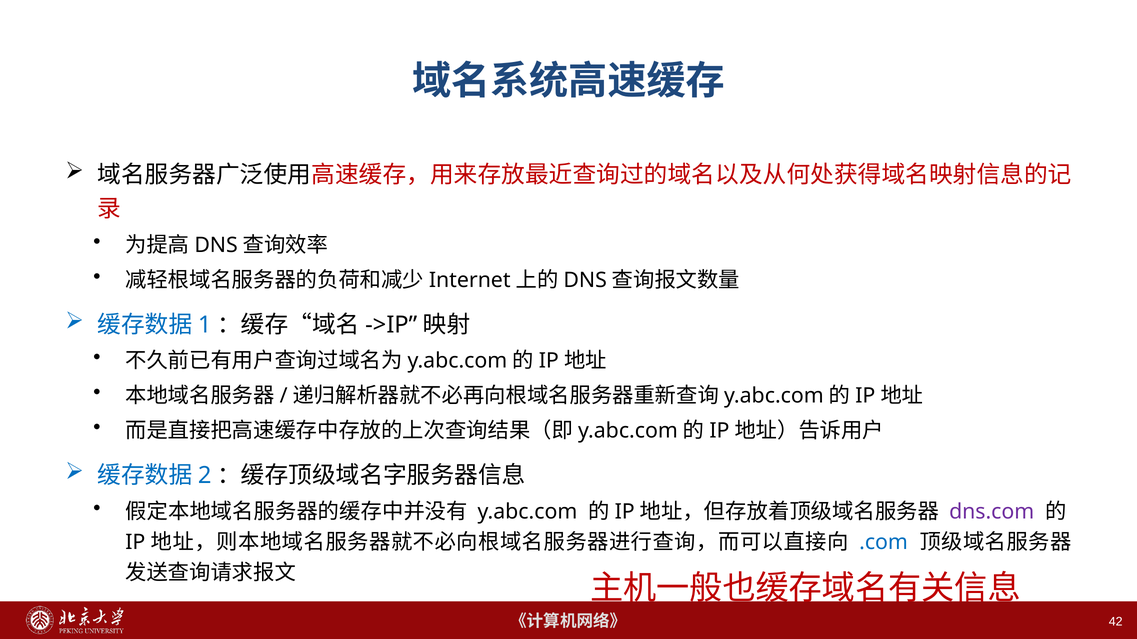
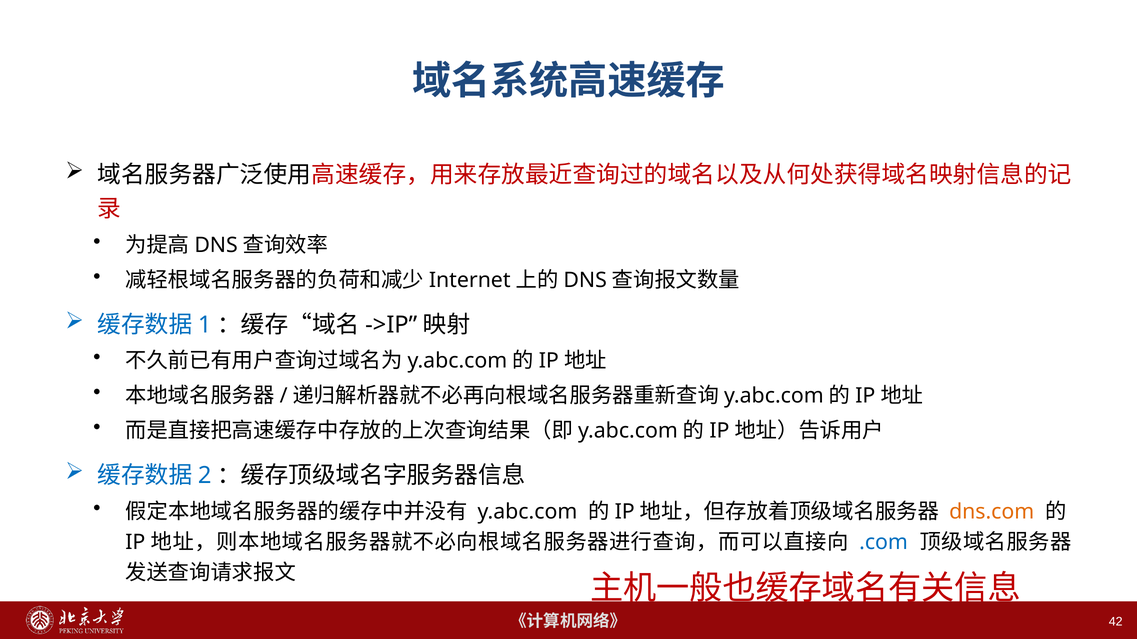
dns.com colour: purple -> orange (992, 512)
